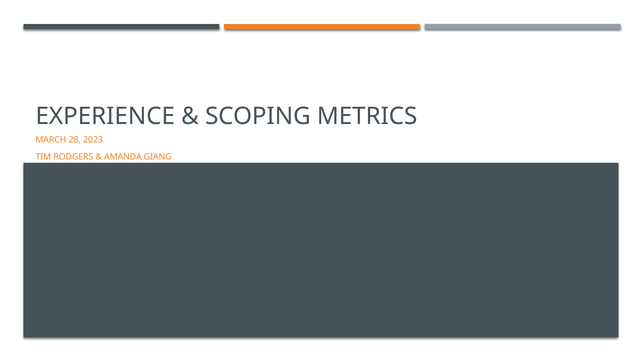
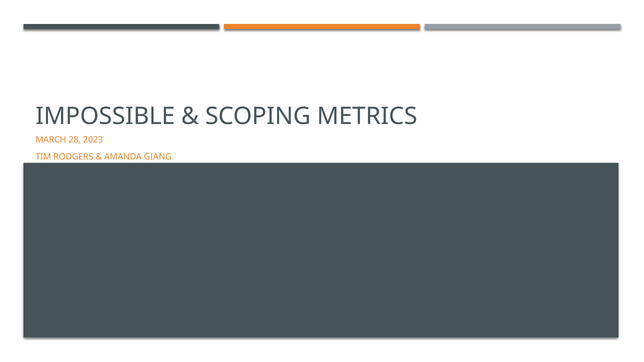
EXPERIENCE: EXPERIENCE -> IMPOSSIBLE (105, 117)
